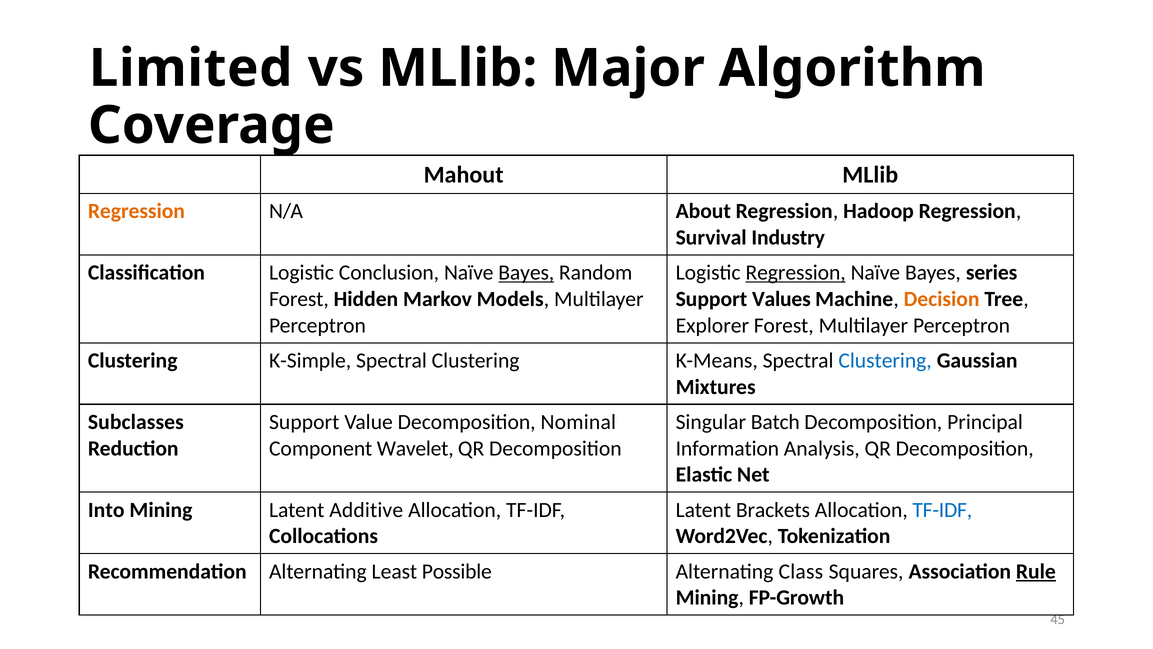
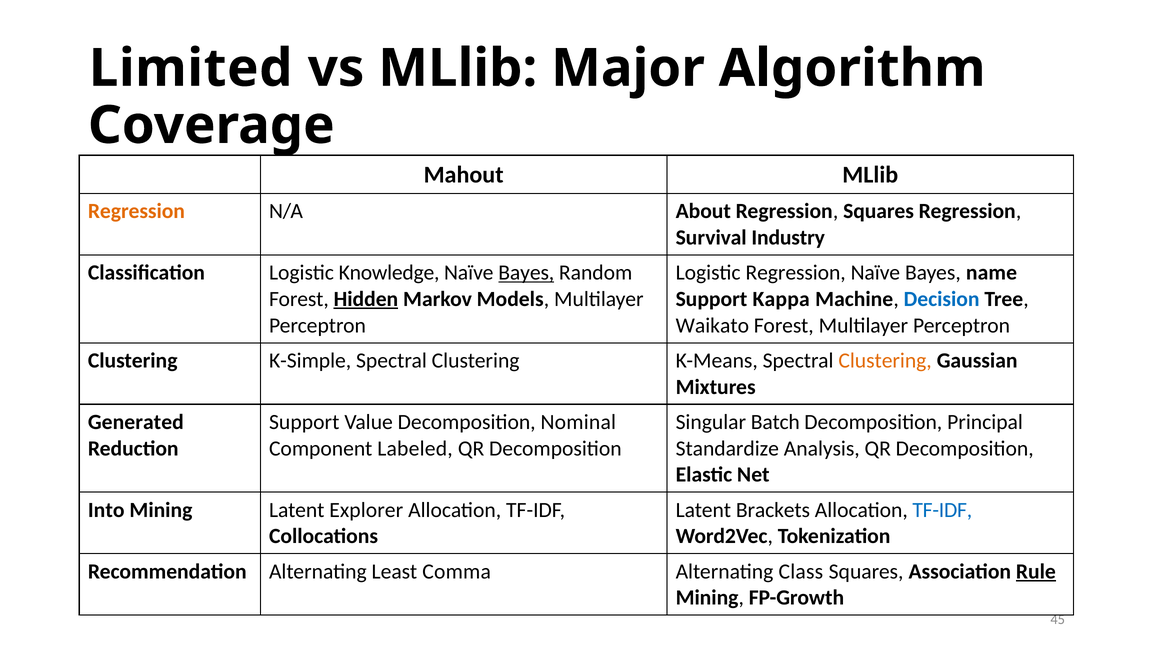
Regression Hadoop: Hadoop -> Squares (879, 211)
Conclusion: Conclusion -> Knowledge (389, 272)
Regression underline: present -> none (796, 272)
series: series -> name (991, 272)
Hidden underline: none -> present (366, 299)
Values: Values -> Kappa (781, 299)
Decision colour: orange -> blue (942, 299)
Explorer: Explorer -> Waikato (712, 325)
Clustering colour: blue -> orange (885, 360)
Subclasses: Subclasses -> Generated (136, 422)
Wavelet: Wavelet -> Labeled (415, 448)
Information: Information -> Standardize (727, 448)
Additive: Additive -> Explorer (366, 510)
Possible: Possible -> Comma (457, 571)
